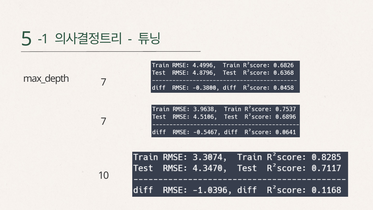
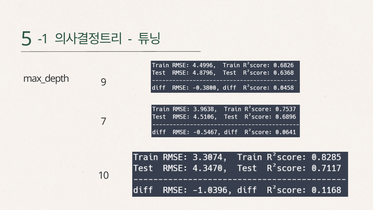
max_depth 7: 7 -> 9 (104, 82)
